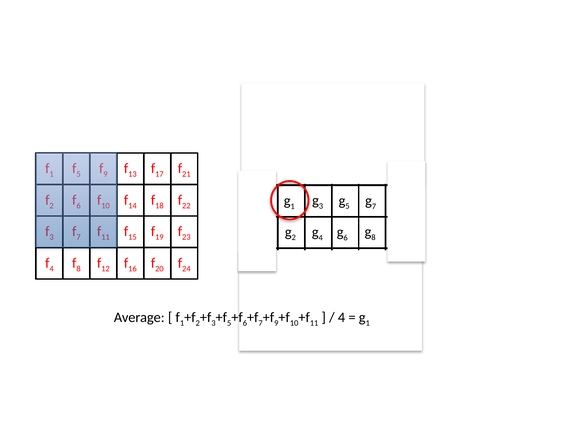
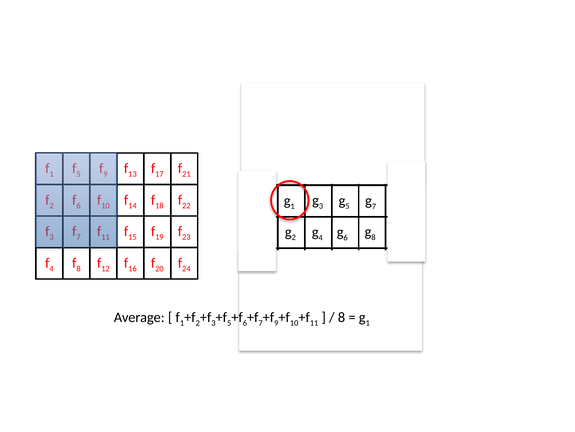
4: 4 -> 8 (342, 317)
